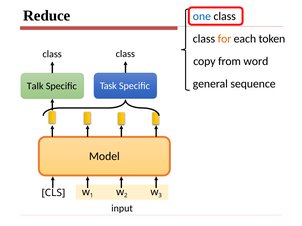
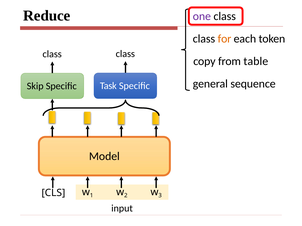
one colour: blue -> purple (202, 16)
word: word -> table (256, 61)
Talk: Talk -> Skip (35, 86)
